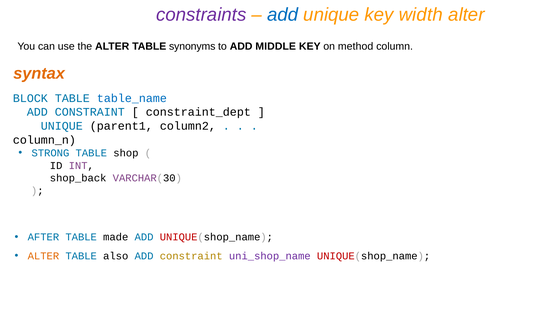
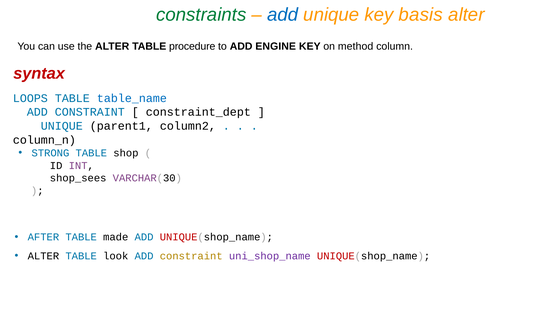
constraints colour: purple -> green (201, 15)
width: width -> basis (421, 15)
synonyms: synonyms -> procedure (192, 47)
MIDDLE: MIDDLE -> ENGINE (276, 47)
syntax colour: orange -> red (39, 74)
BLOCK: BLOCK -> LOOPS (30, 98)
shop_back: shop_back -> shop_sees (78, 178)
ALTER colour: orange -> black (43, 256)
also: also -> look (116, 256)
